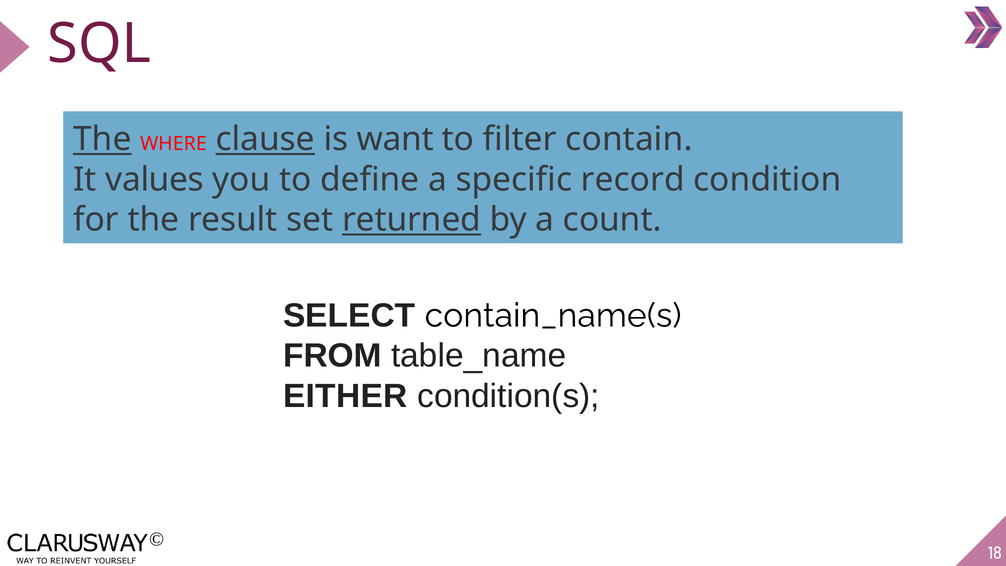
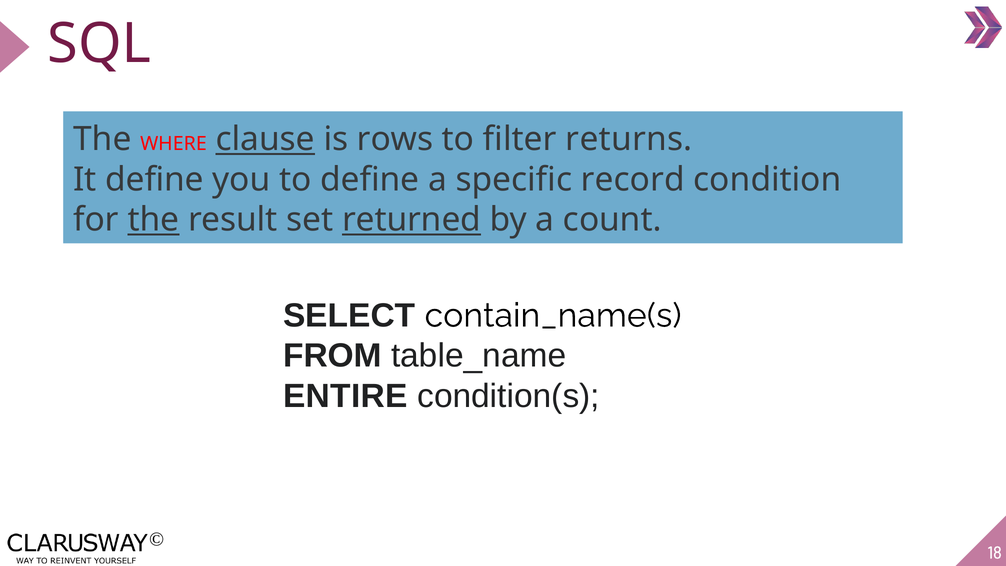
The underline: present -> none (102, 139)
want: want -> rows (395, 139)
contain: contain -> returns (629, 139)
It values: values -> define (155, 180)
the underline: none -> present (153, 220)
EITHER: EITHER -> ENTIRE (345, 396)
